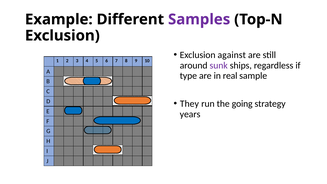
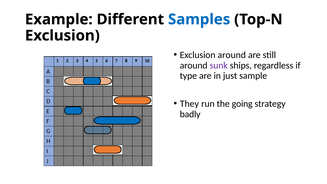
Samples colour: purple -> blue (199, 19)
Exclusion against: against -> around (232, 55)
real: real -> just (230, 76)
years: years -> badly (190, 114)
